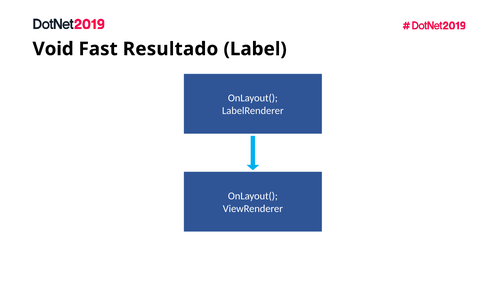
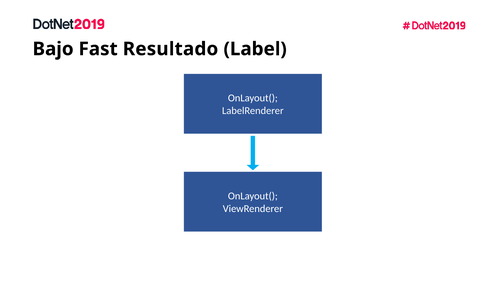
Void: Void -> Bajo (53, 49)
